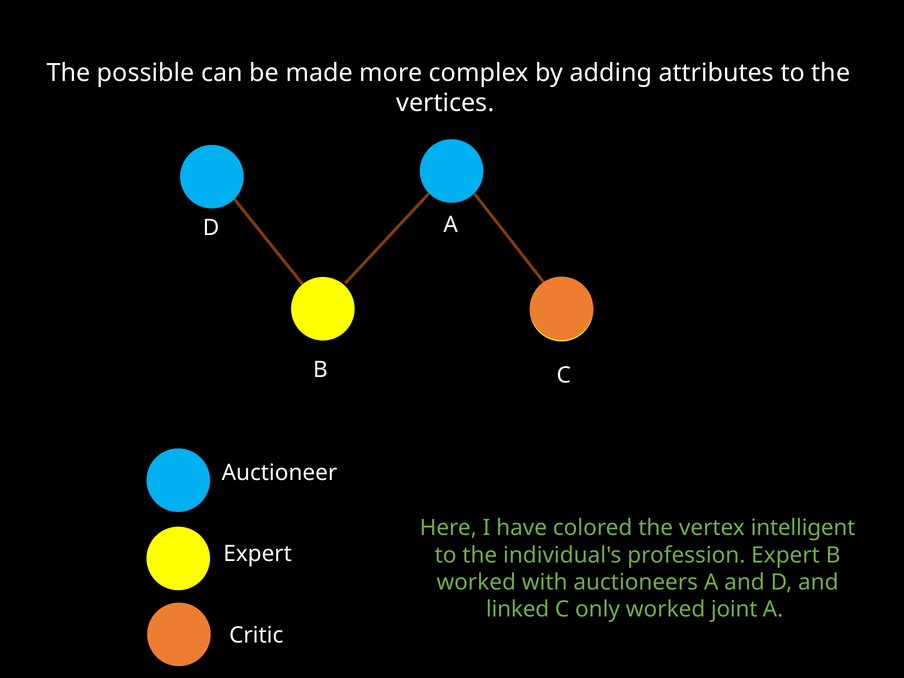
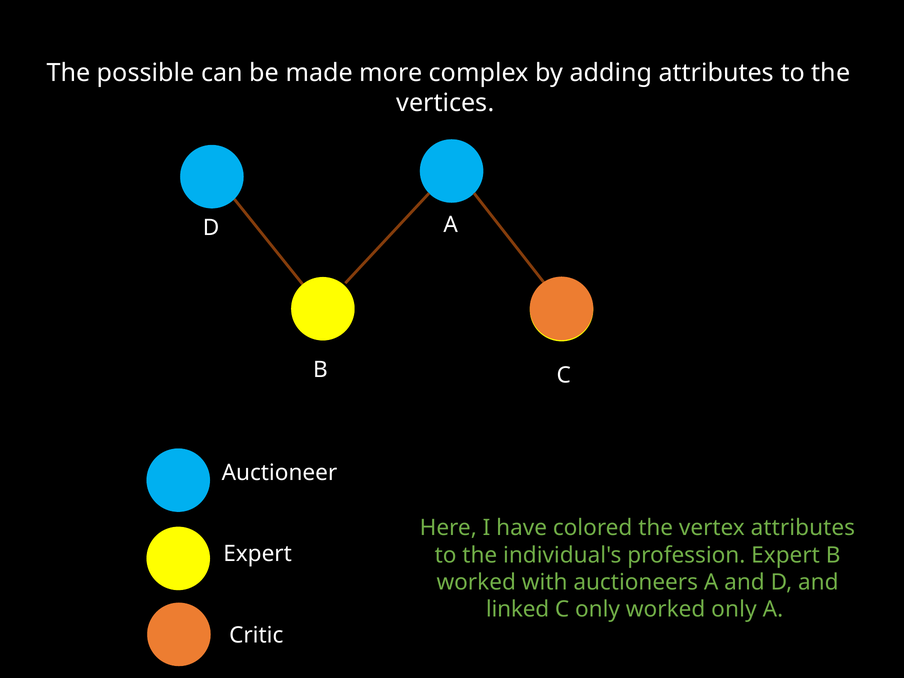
vertex intelligent: intelligent -> attributes (803, 528)
worked joint: joint -> only (734, 609)
